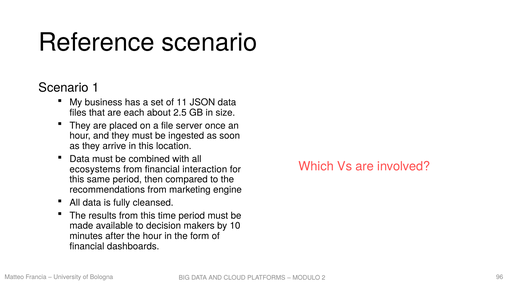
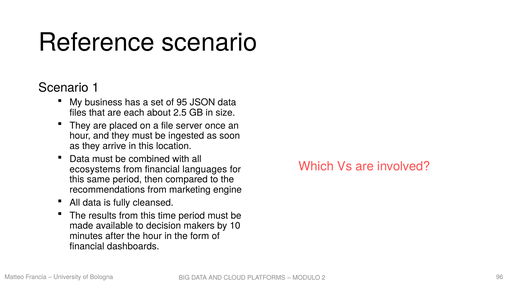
11: 11 -> 95 (182, 102)
interaction: interaction -> languages (205, 169)
